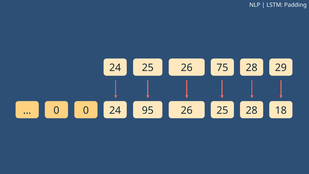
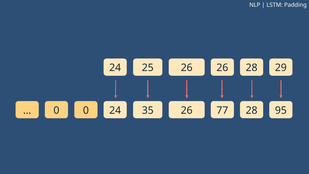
26 75: 75 -> 26 (222, 68)
95: 95 -> 35 (148, 110)
26 25: 25 -> 77 (222, 110)
18: 18 -> 95 (281, 110)
